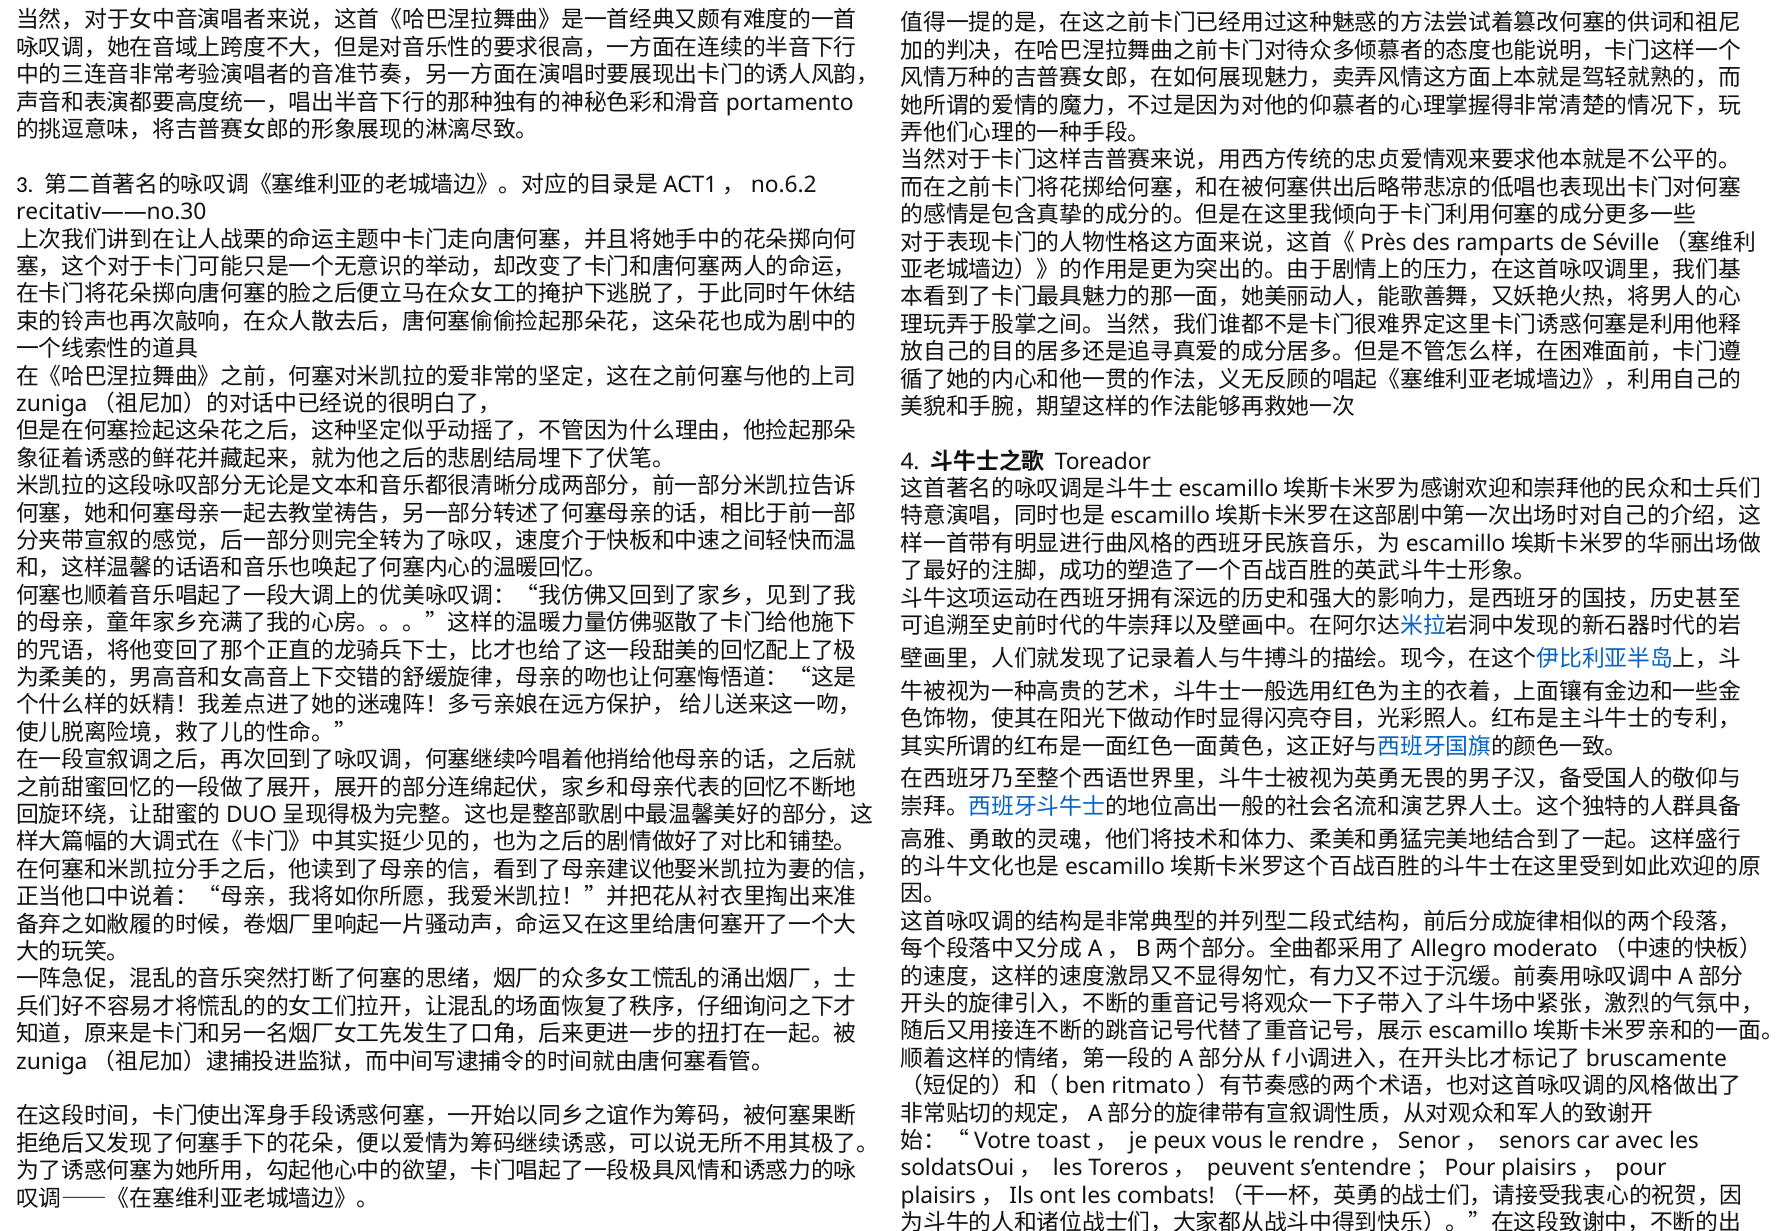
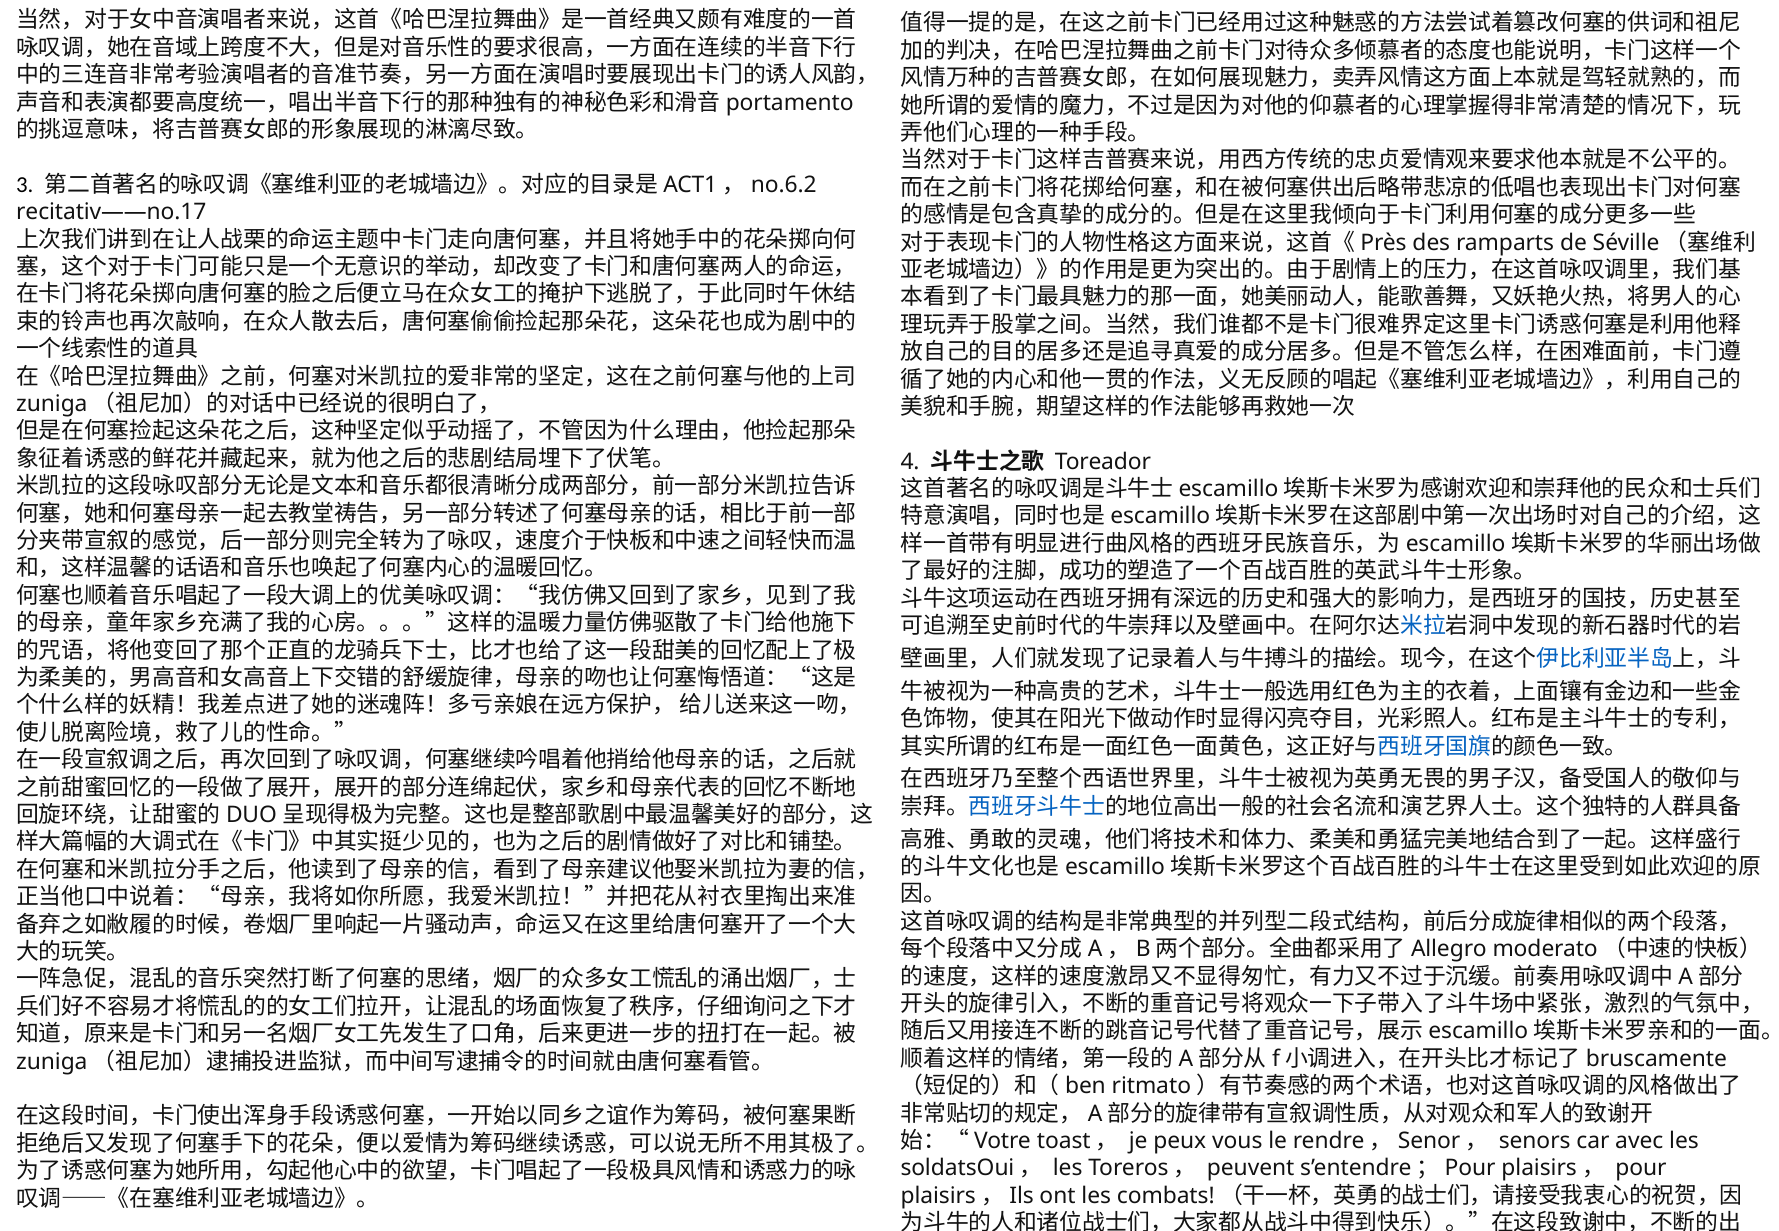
recitativ——no.30: recitativ——no.30 -> recitativ——no.17 (111, 212)
